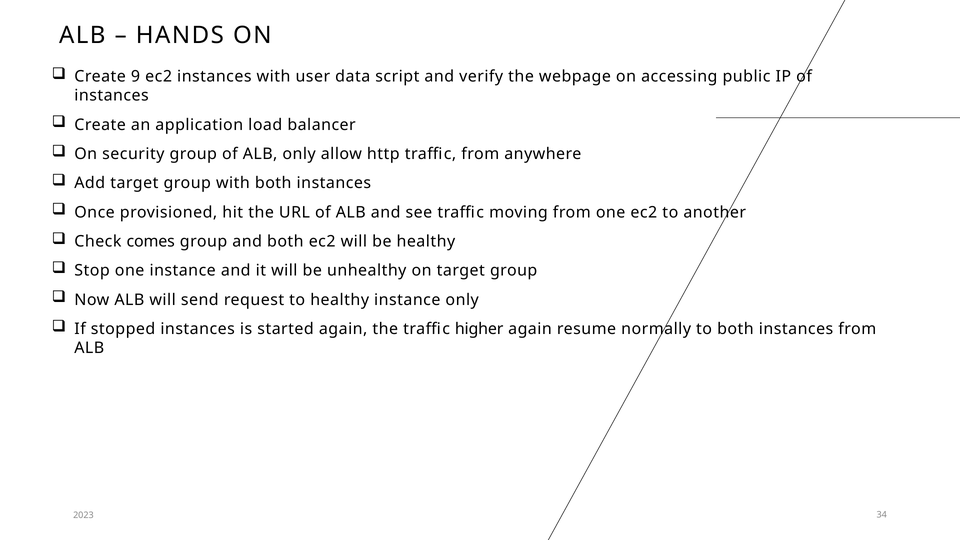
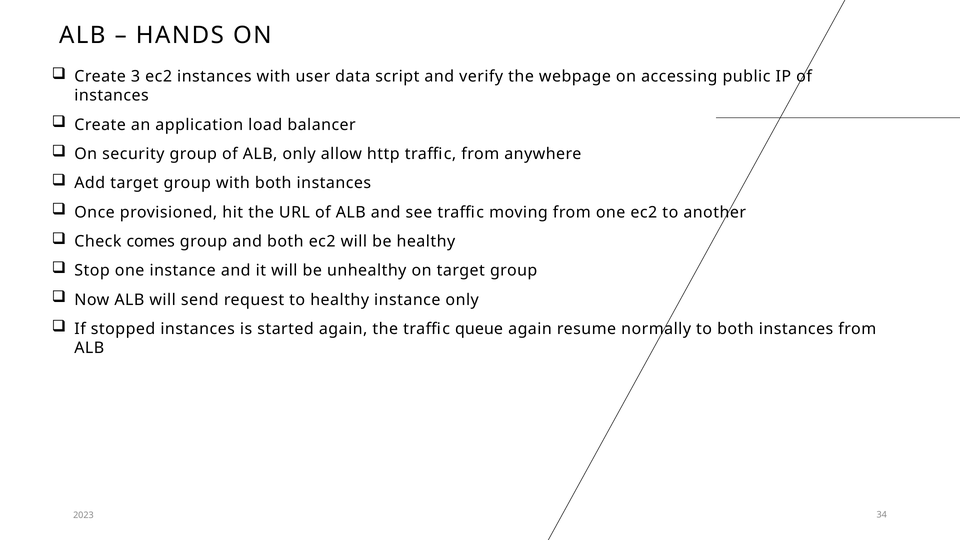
9: 9 -> 3 (136, 76)
higher: higher -> queue (479, 329)
